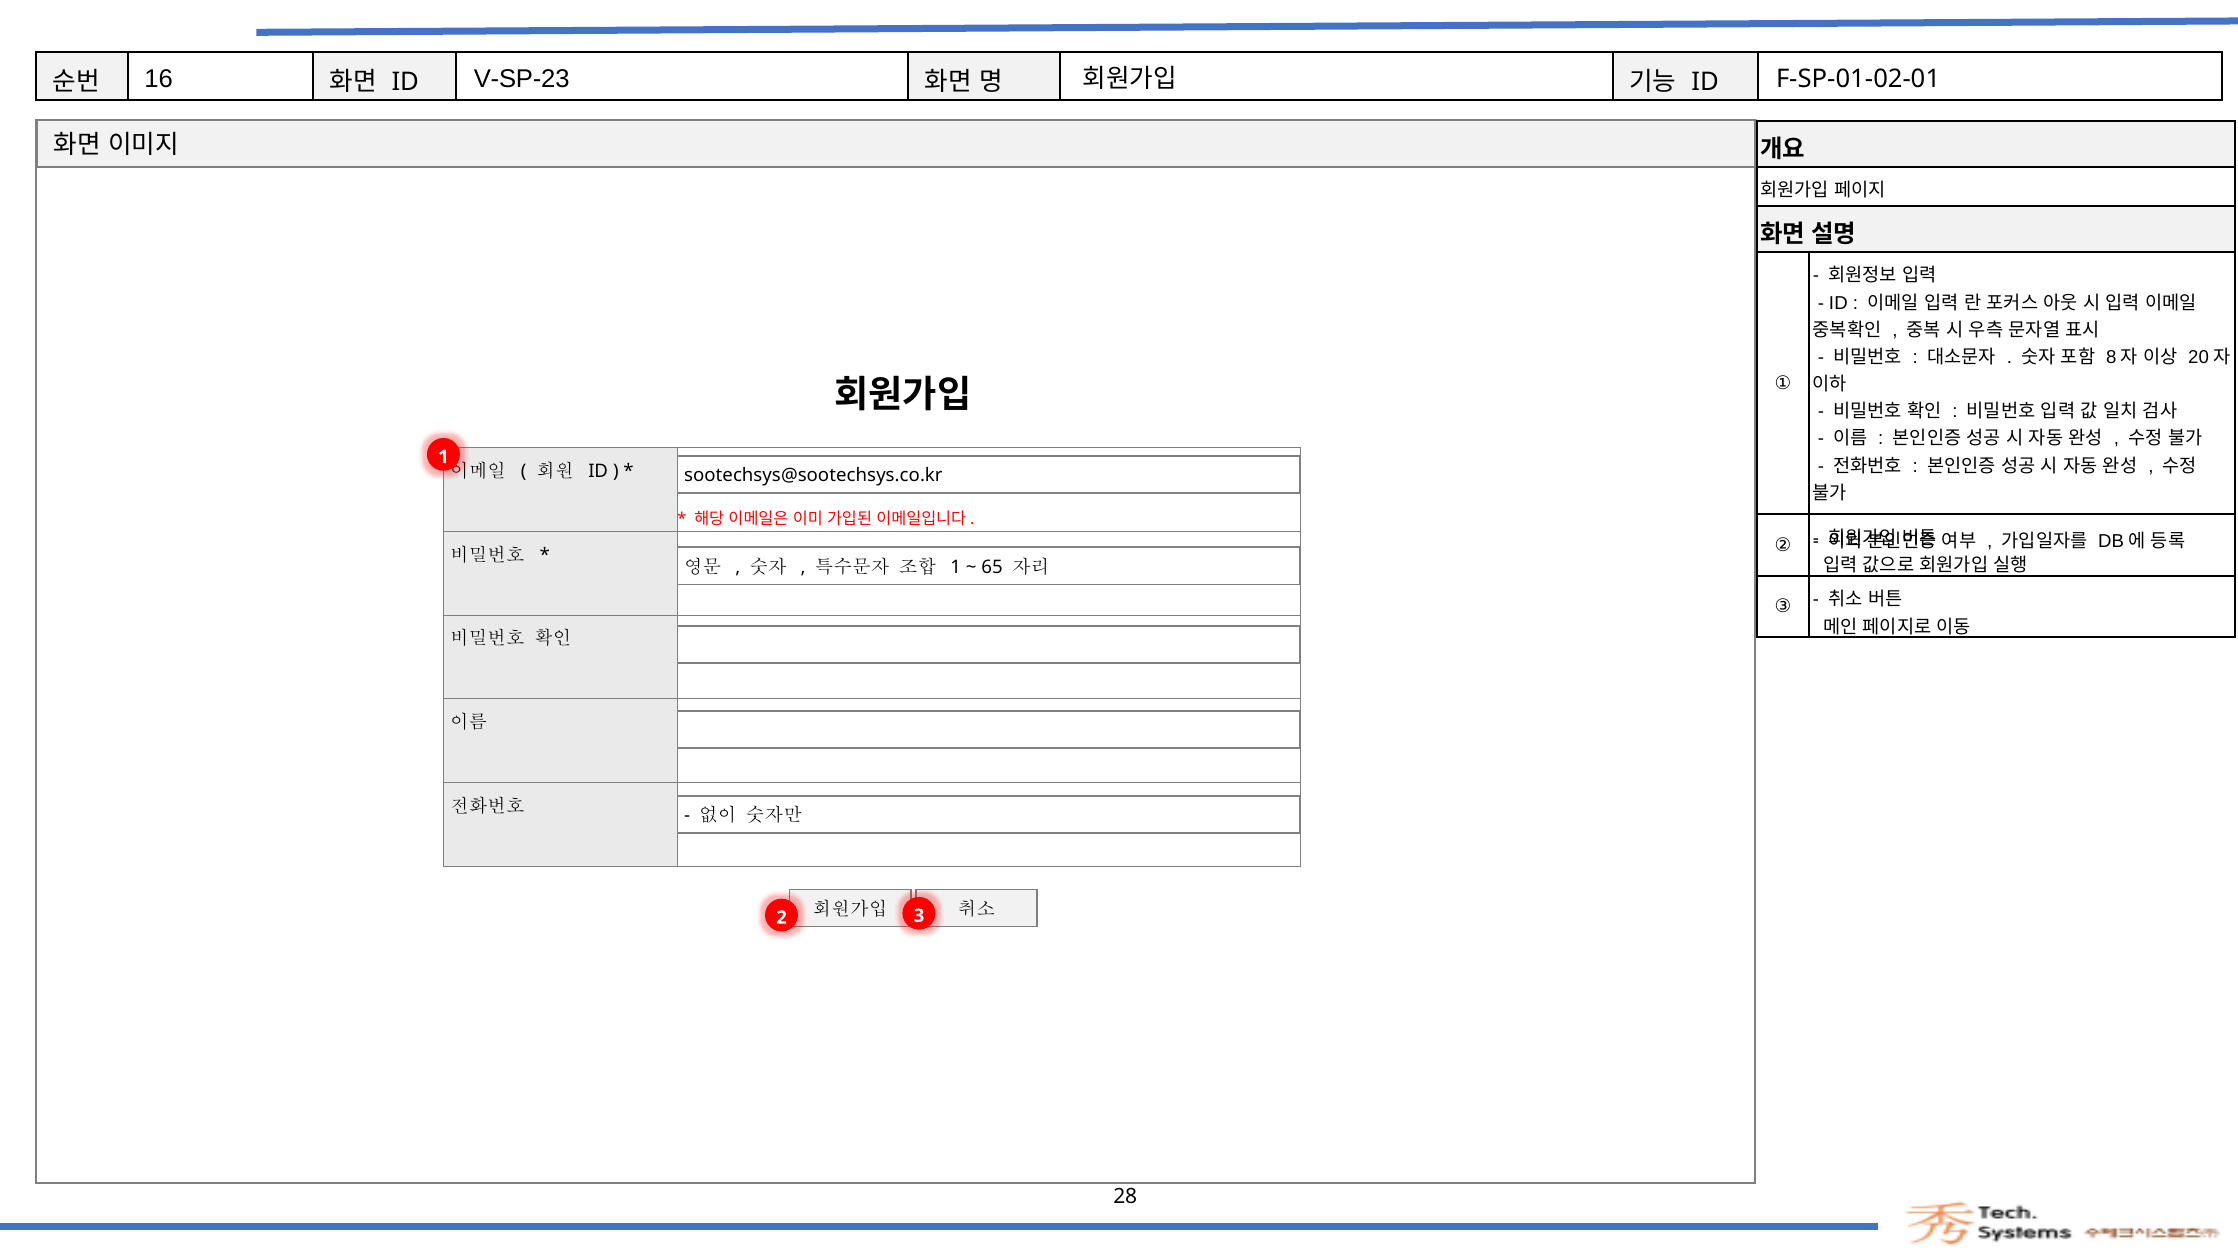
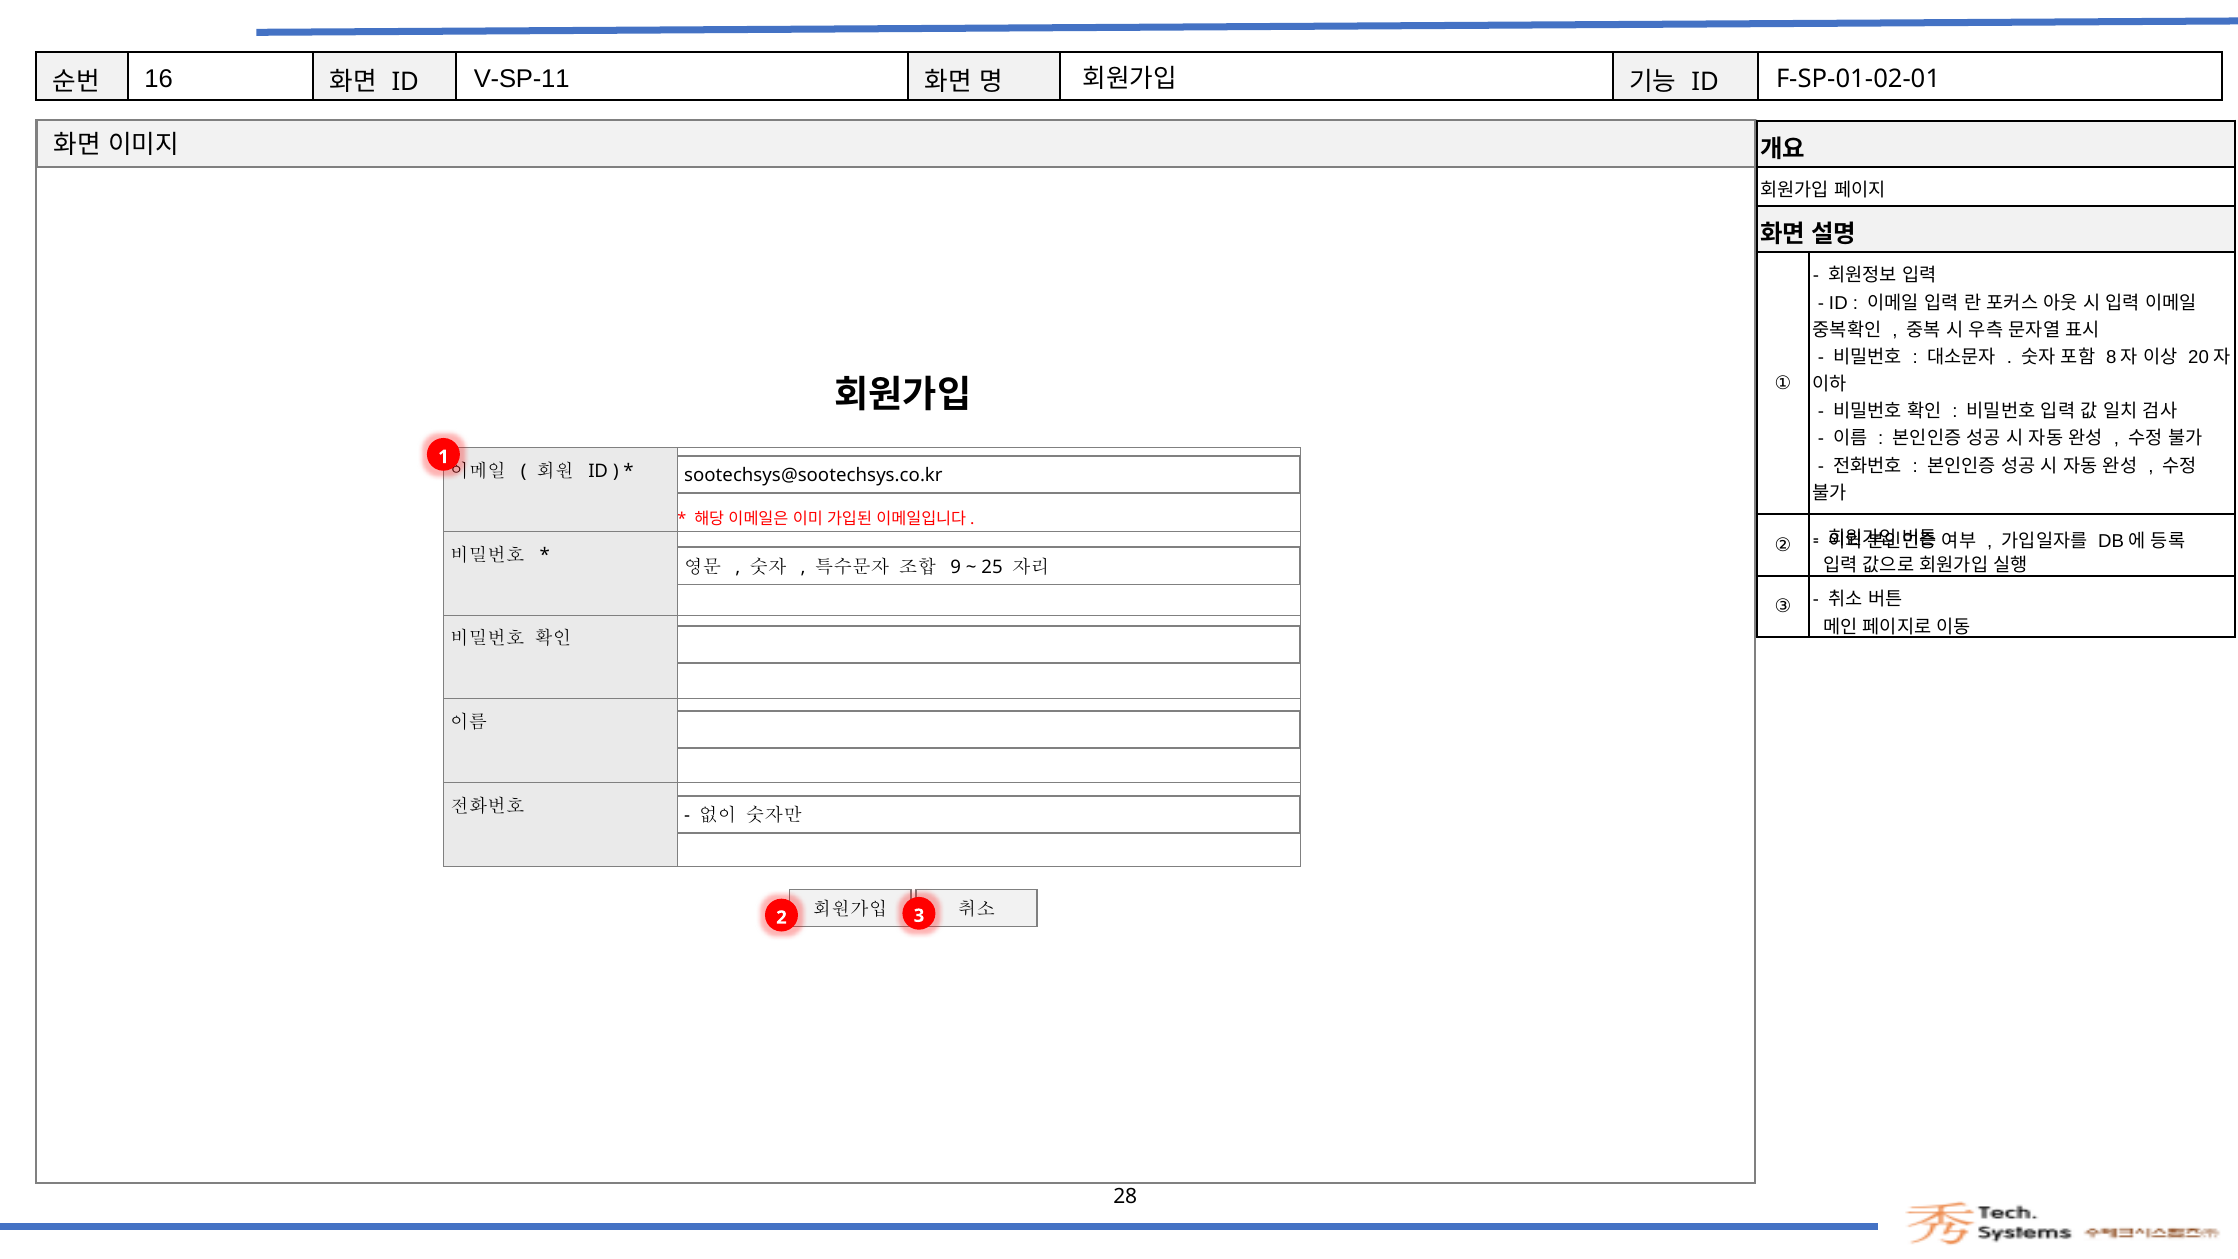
V-SP-23: V-SP-23 -> V-SP-11 (522, 79)
1: 1 -> 9 (956, 567)
65: 65 -> 25 (992, 567)
